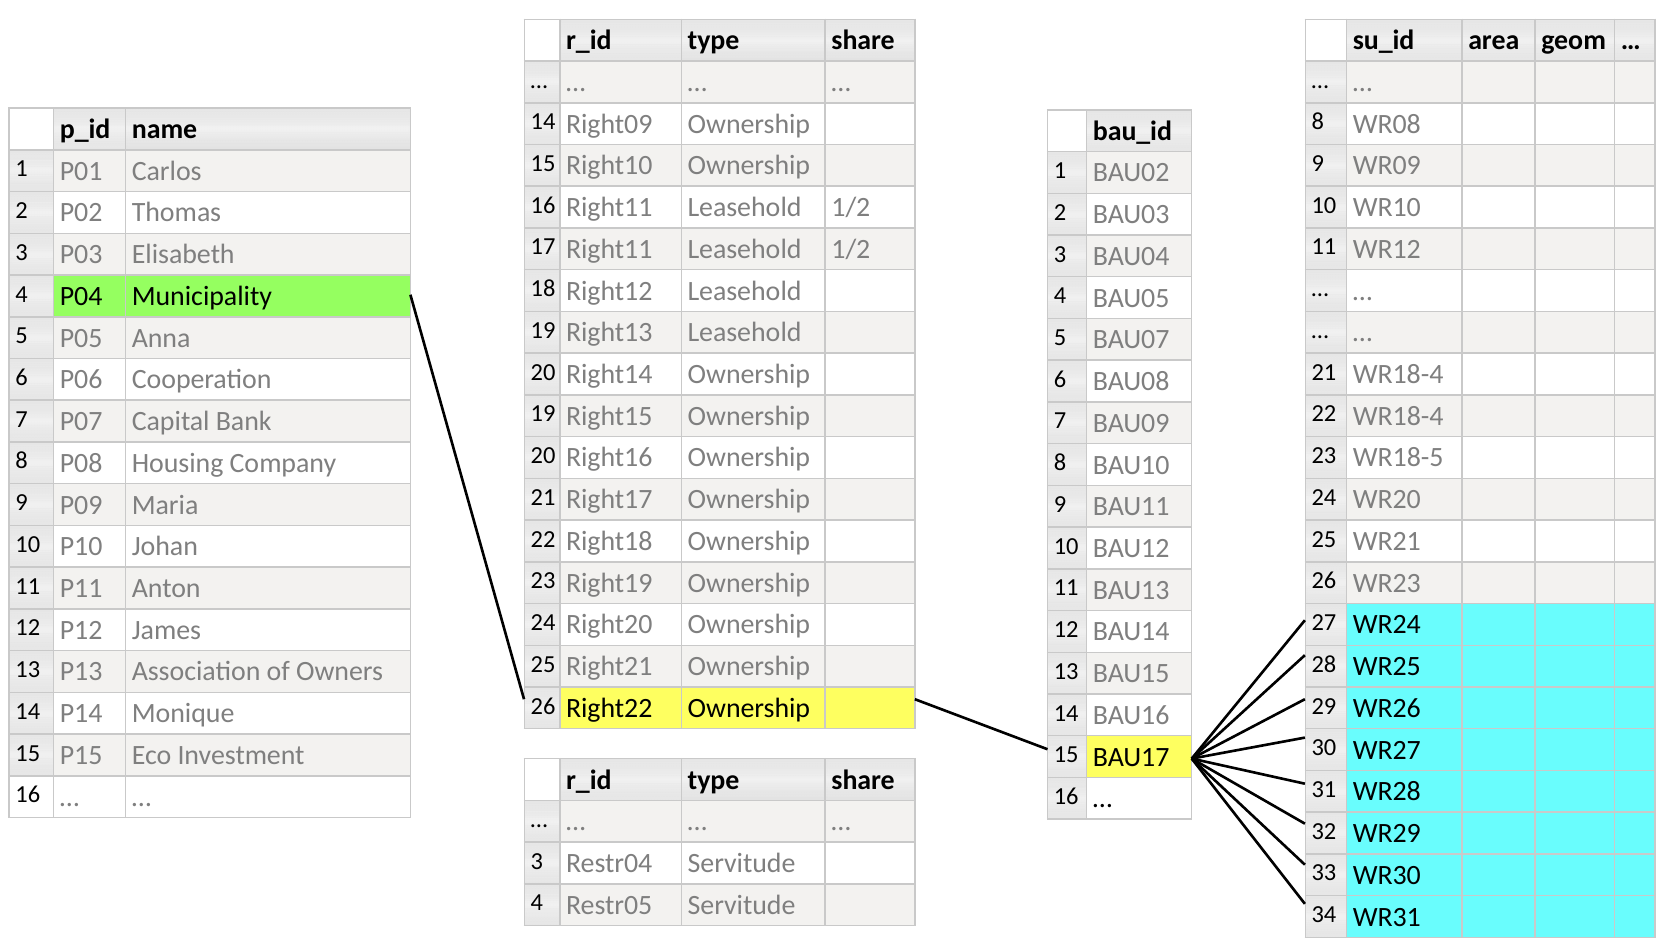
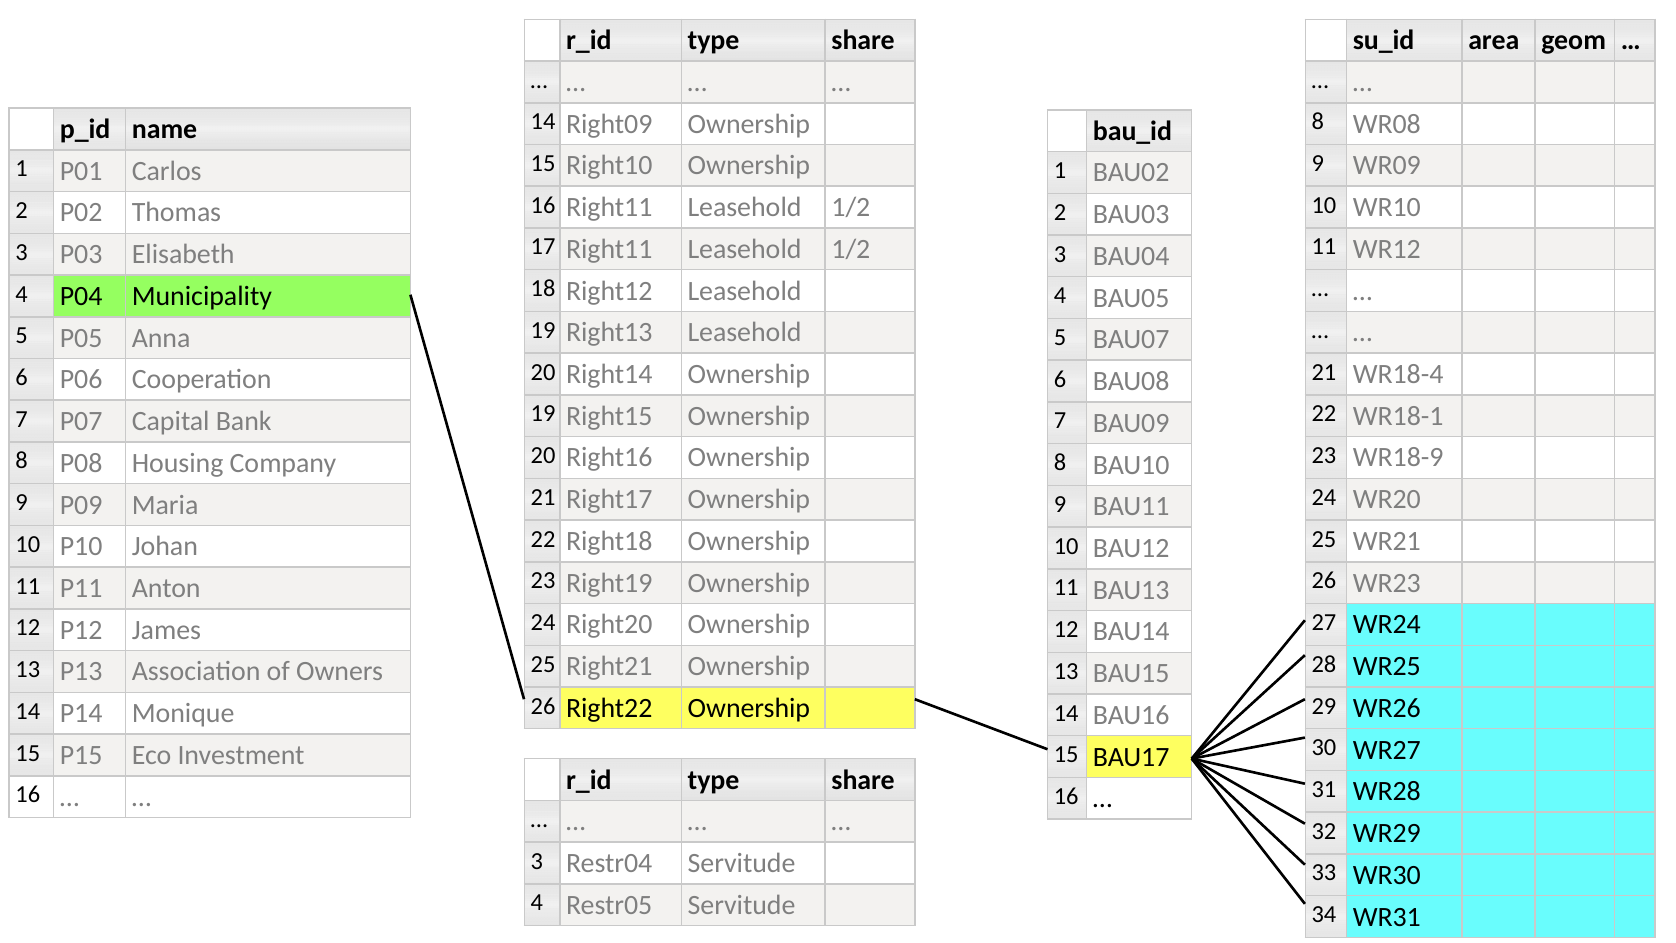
22 WR18-4: WR18-4 -> WR18-1 (1398, 416)
WR18-5: WR18-5 -> WR18-9 (1398, 458)
